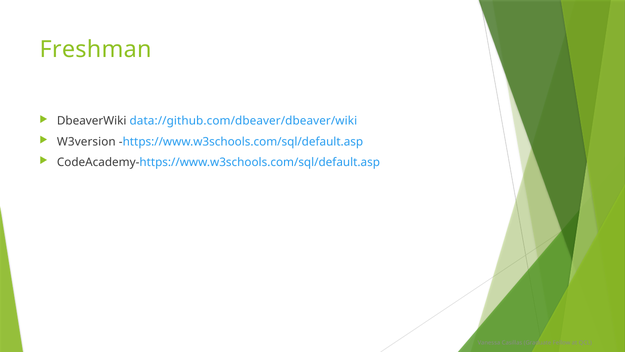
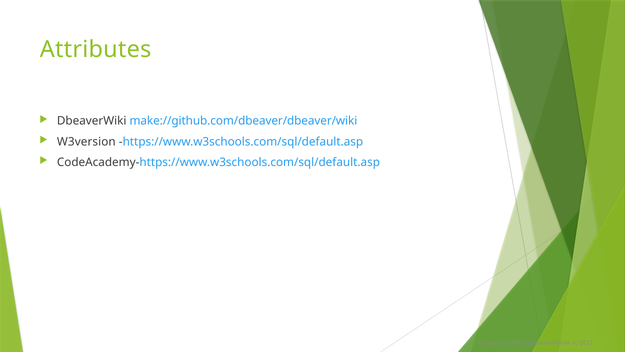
Freshman: Freshman -> Attributes (96, 49)
data://github.com/dbeaver/dbeaver/wiki: data://github.com/dbeaver/dbeaver/wiki -> make://github.com/dbeaver/dbeaver/wiki (243, 121)
